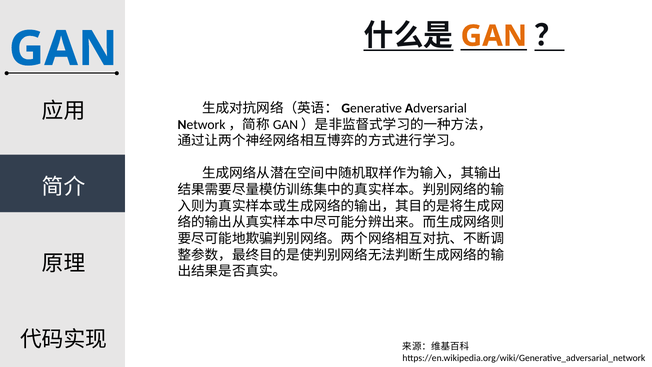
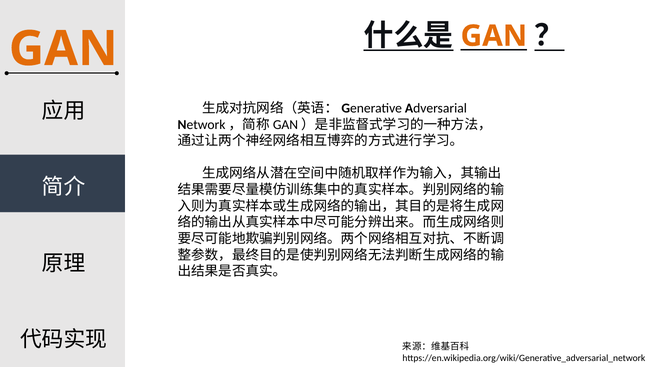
GAN colour: blue -> orange (63, 49)
